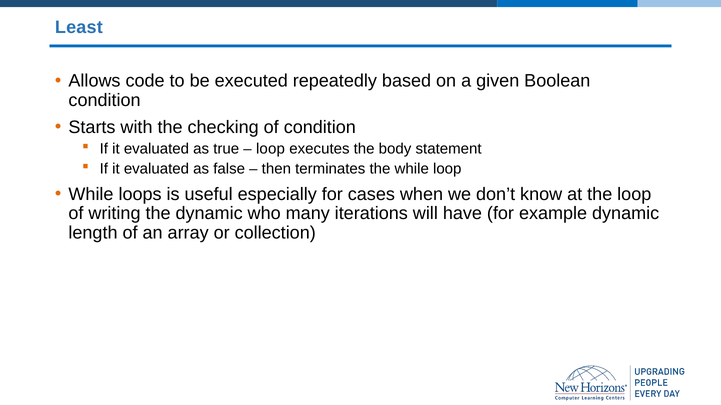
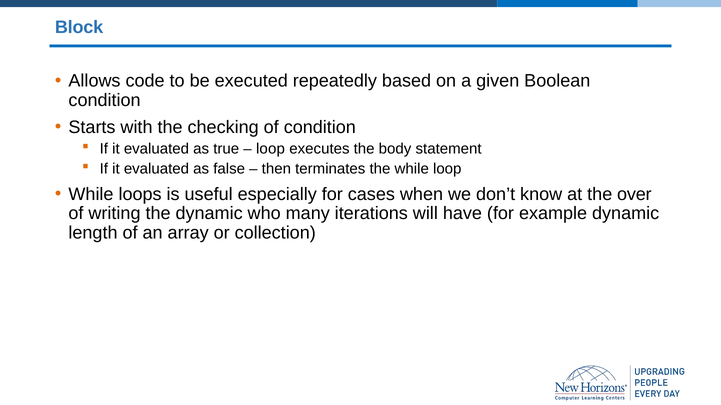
Least: Least -> Block (79, 27)
the loop: loop -> over (634, 194)
